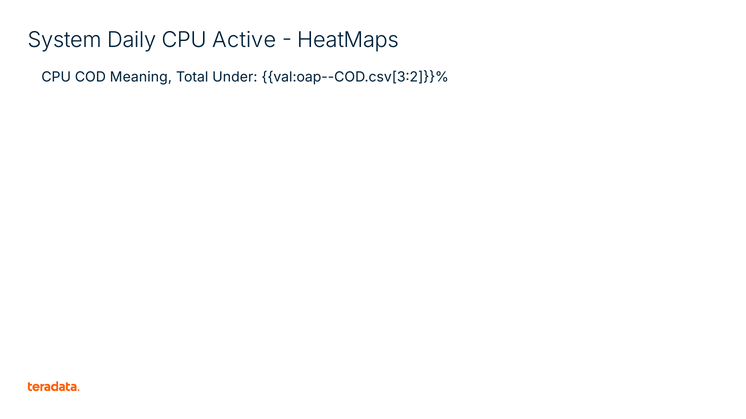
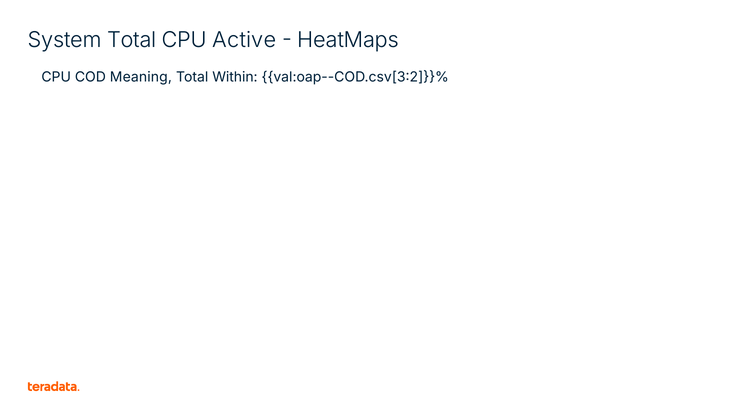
System Daily: Daily -> Total (132, 40)
Under: Under -> Within (235, 77)
